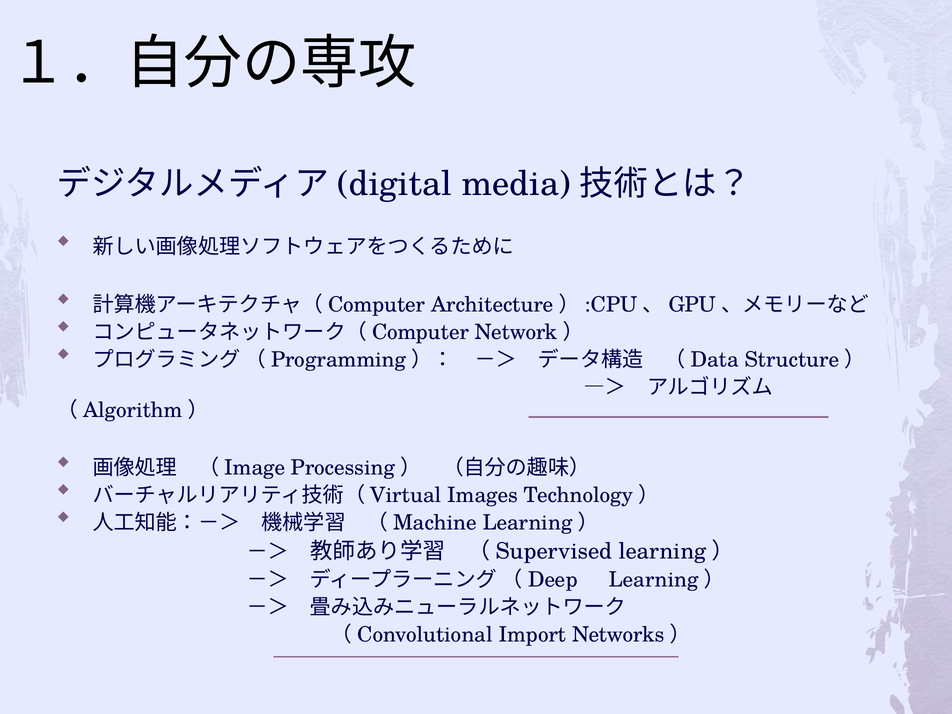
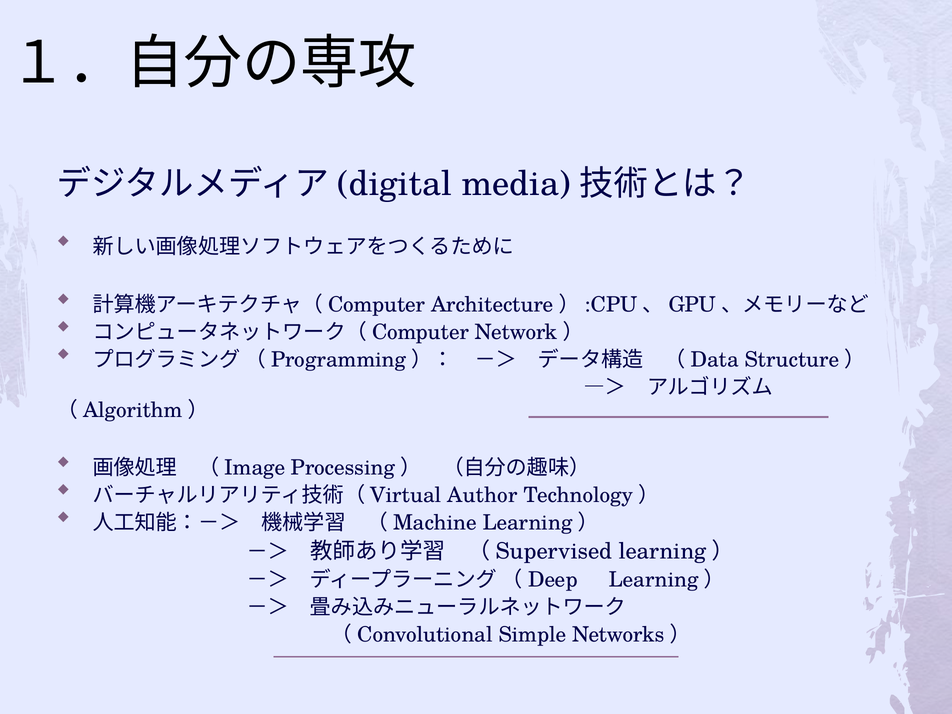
Images: Images -> Author (482, 495)
Import: Import -> Simple (532, 635)
